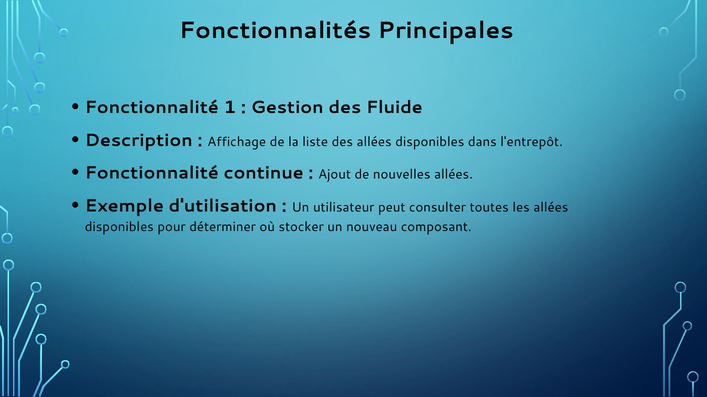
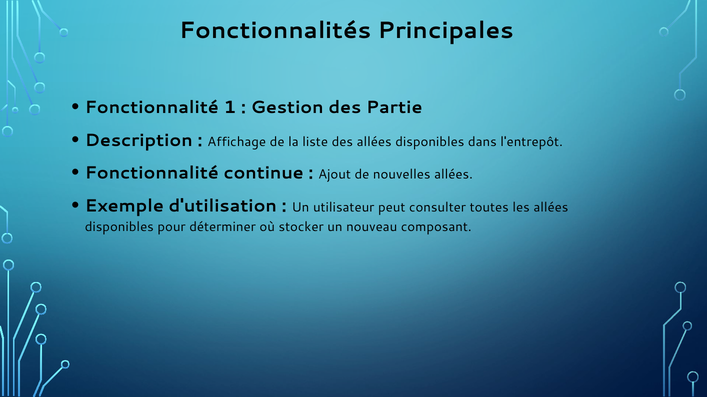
Fluide: Fluide -> Partie (394, 108)
